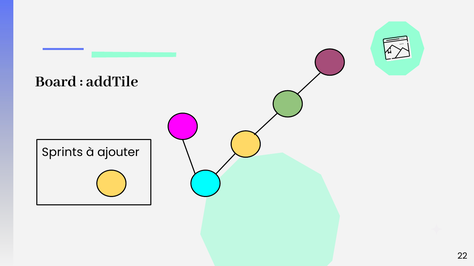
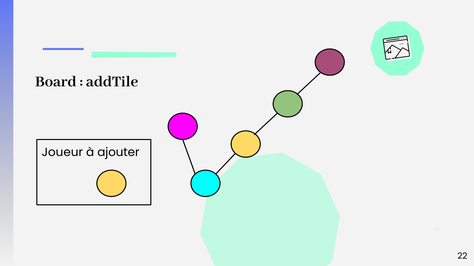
Sprints: Sprints -> Joueur (62, 153)
